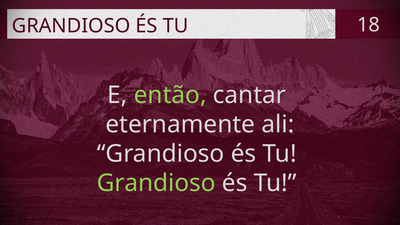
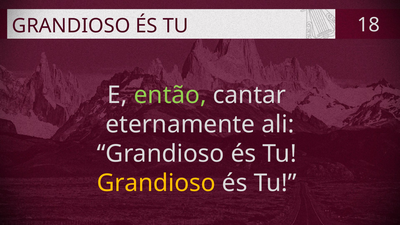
Grandioso colour: light green -> yellow (156, 183)
